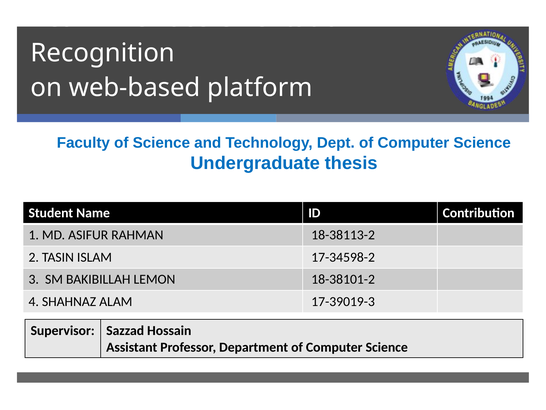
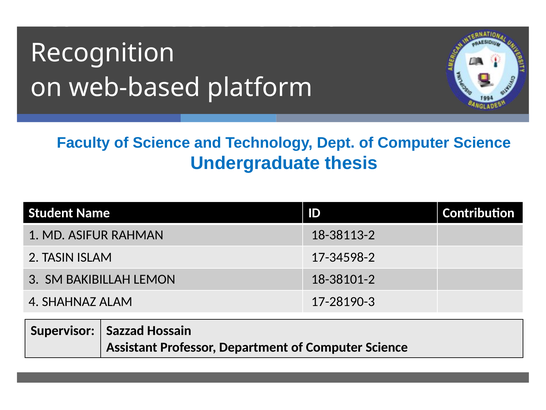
17-39019-3: 17-39019-3 -> 17-28190-3 (343, 301)
